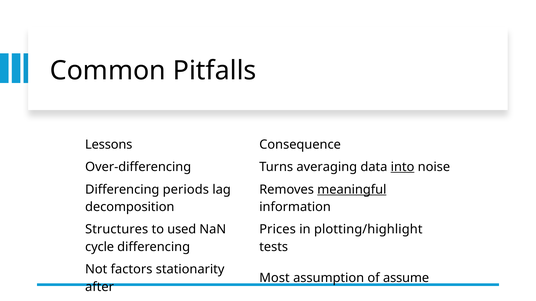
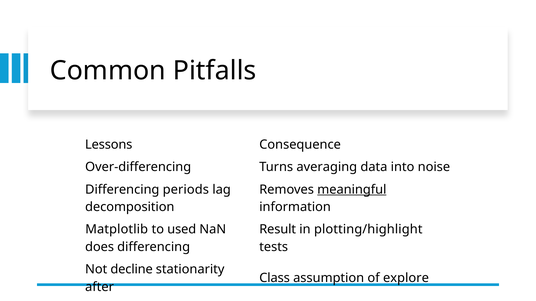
into underline: present -> none (403, 167)
Structures: Structures -> Matplotlib (117, 230)
Prices: Prices -> Result (278, 230)
cycle: cycle -> does (100, 247)
factors: factors -> decline (132, 270)
Most: Most -> Class (275, 279)
assume: assume -> explore (406, 279)
